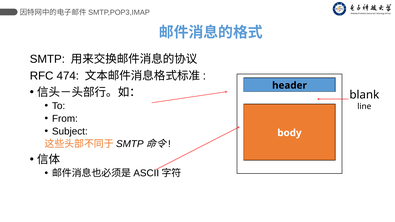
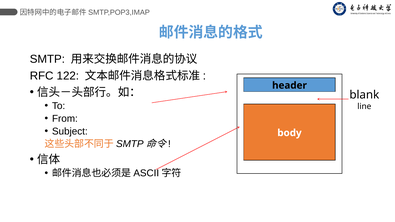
474: 474 -> 122 (68, 76)
